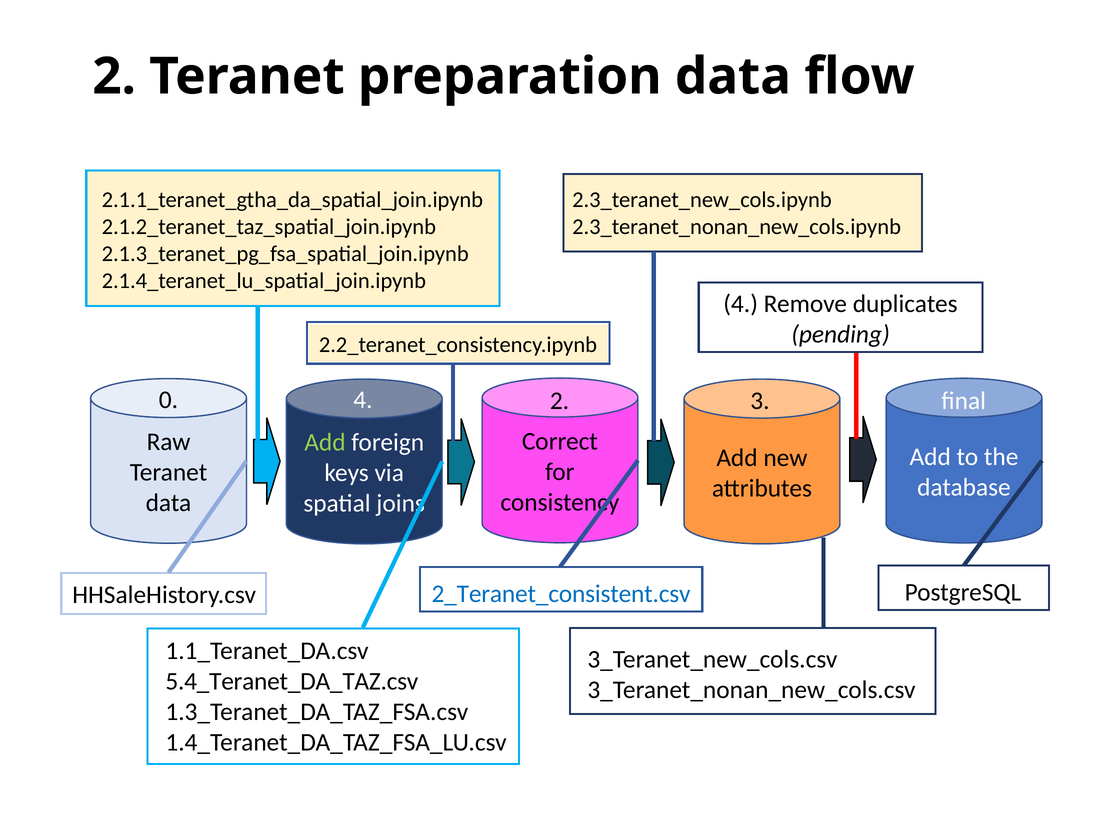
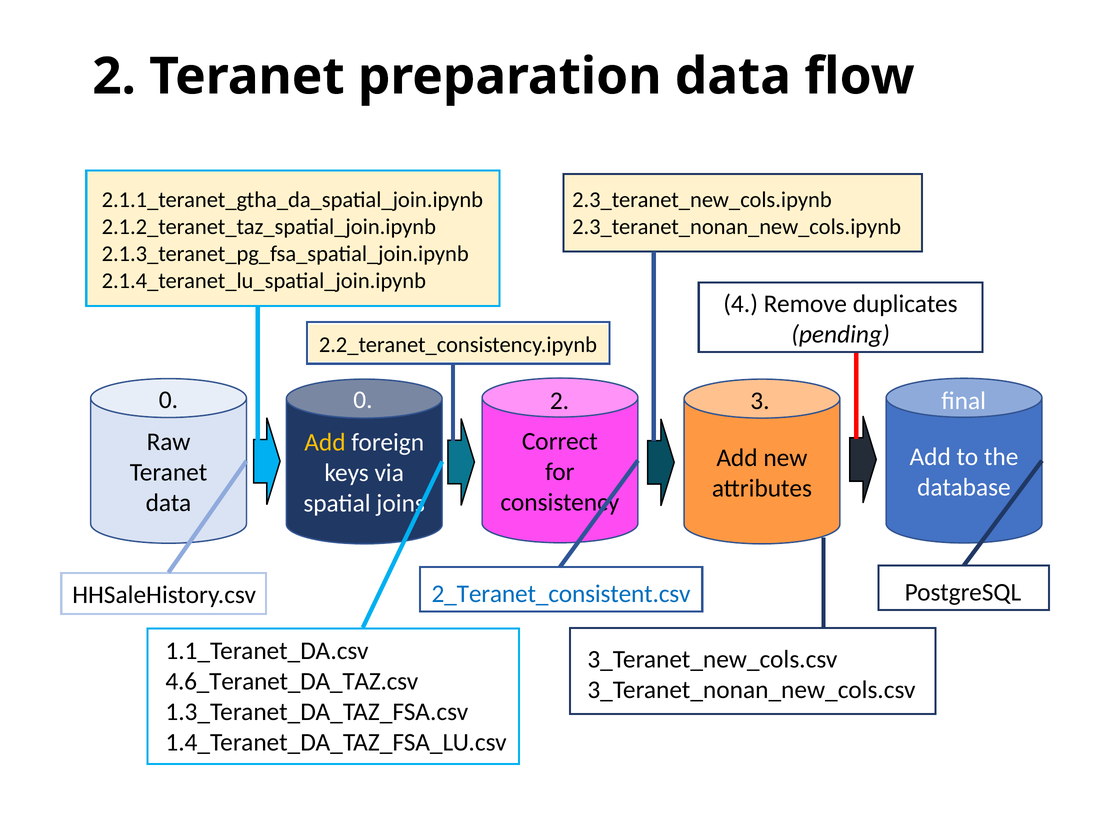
0 4: 4 -> 0 (363, 400)
Add colour: light green -> yellow (325, 442)
5.4_Teranet_DA_TAZ.csv: 5.4_Teranet_DA_TAZ.csv -> 4.6_Teranet_DA_TAZ.csv (292, 681)
